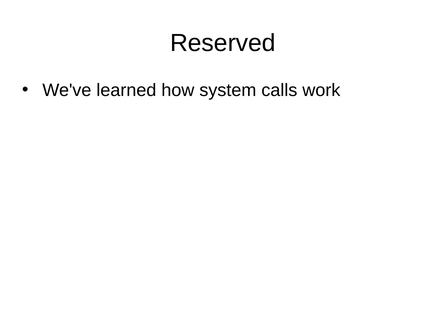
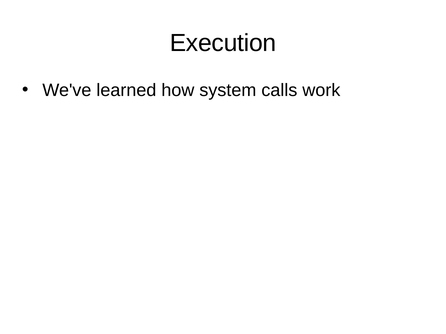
Reserved: Reserved -> Execution (223, 43)
